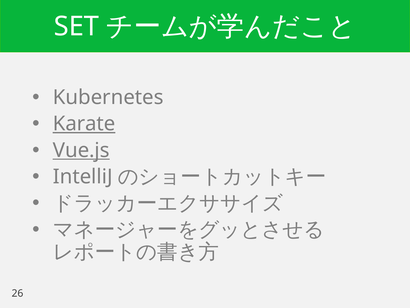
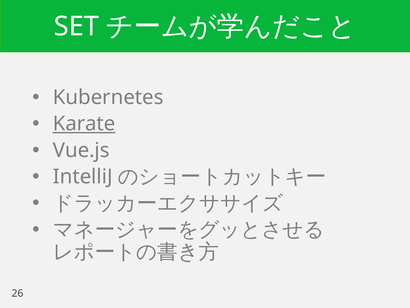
Vue.js underline: present -> none (81, 150)
